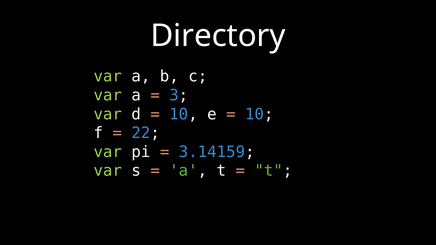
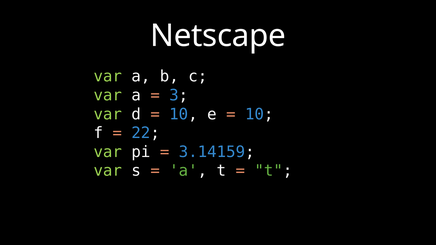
Directory: Directory -> Netscape (218, 36)
